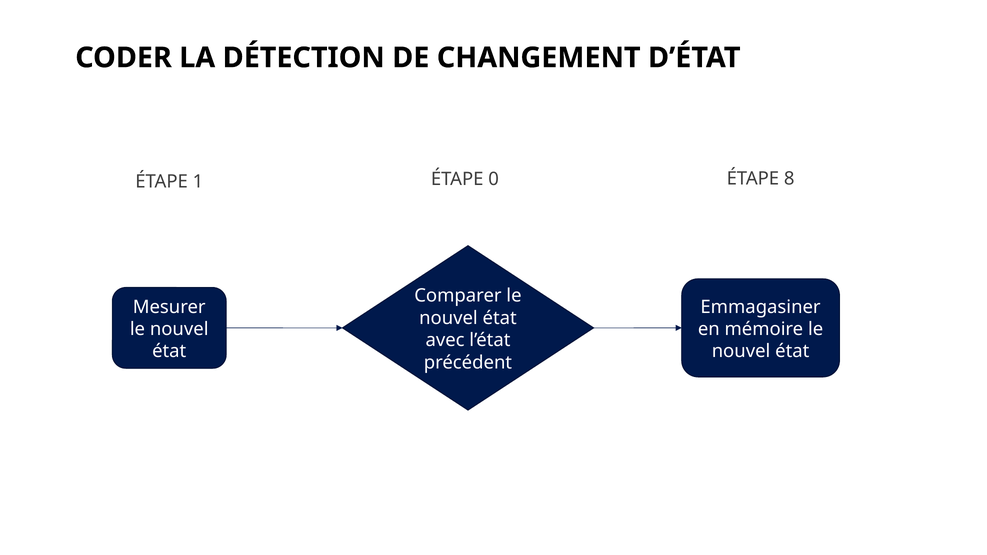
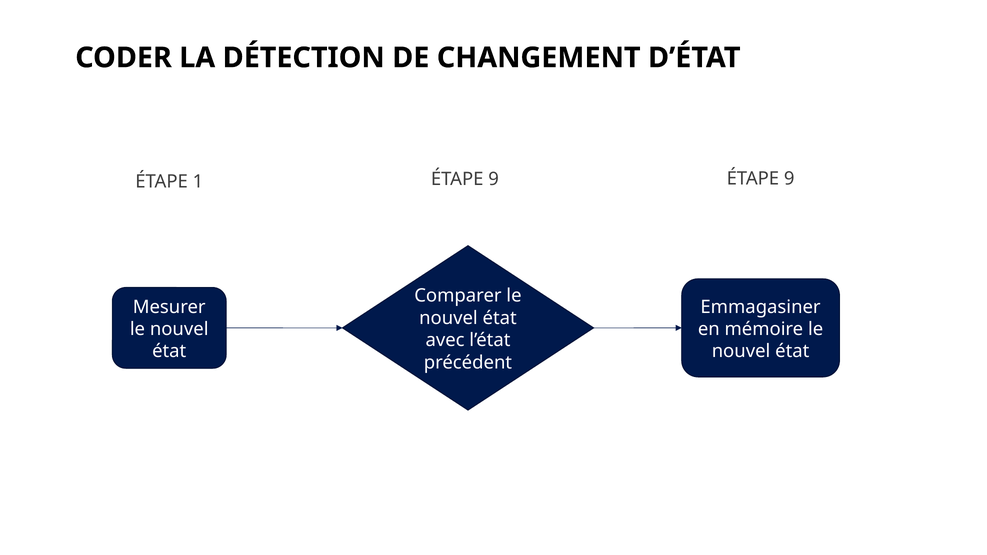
1 ÉTAPE 0: 0 -> 9 (494, 179)
8: 8 -> 9 (789, 179)
